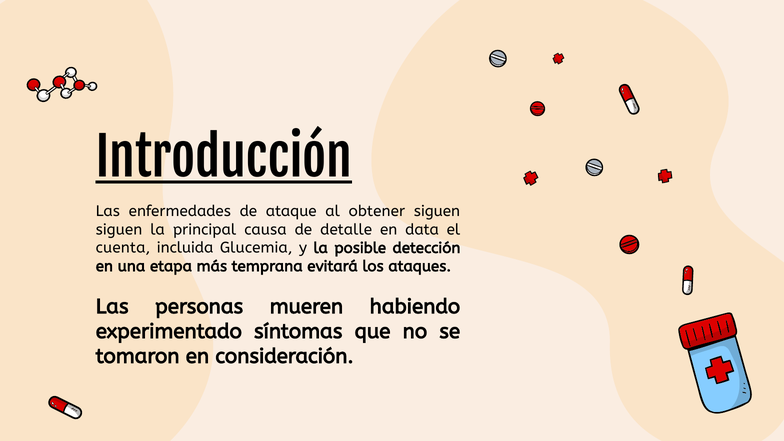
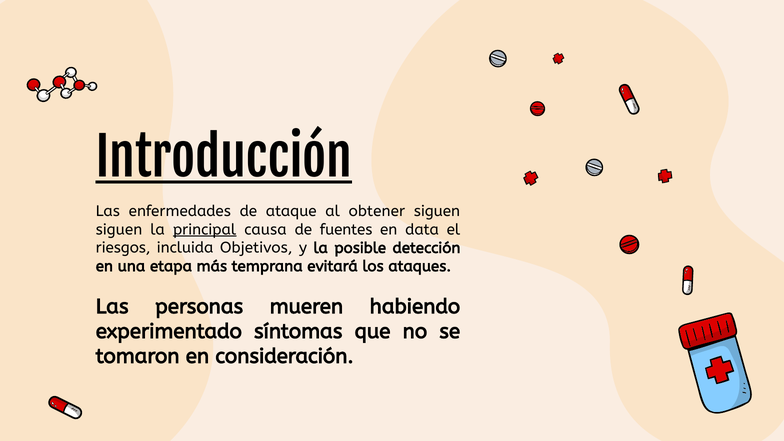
principal underline: none -> present (205, 230)
detalle: detalle -> fuentes (346, 230)
cuenta: cuenta -> riesgos (123, 248)
Glucemia: Glucemia -> Objetivos (256, 248)
